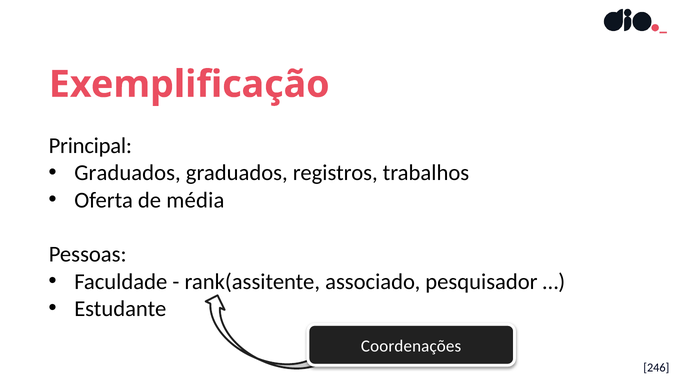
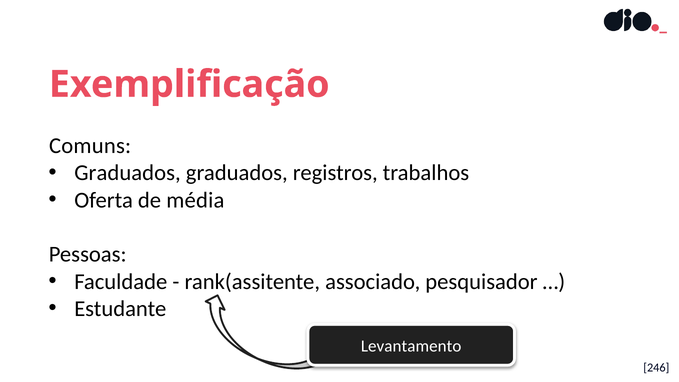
Principal: Principal -> Comuns (90, 146)
Coordenações: Coordenações -> Levantamento (411, 346)
